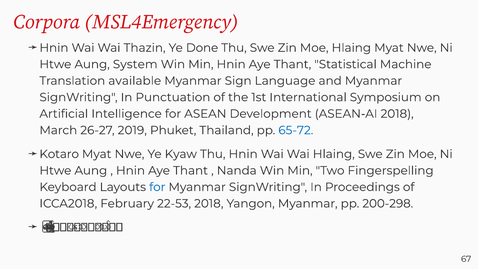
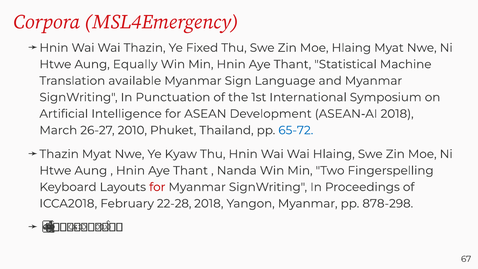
Done: Done -> Fixed (202, 48)
System: System -> Equally (135, 64)
2019: 2019 -> 2010 (132, 130)
Kotaro: Kotaro -> Thazin (59, 154)
for colour: blue -> red (157, 187)
22-53: 22-53 -> 22-28 (174, 203)
200-298: 200-298 -> 878-298 (388, 203)
